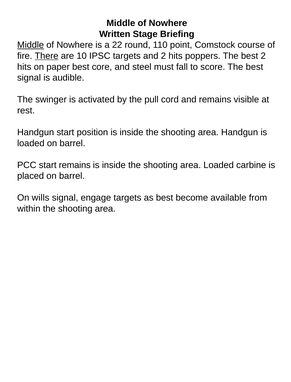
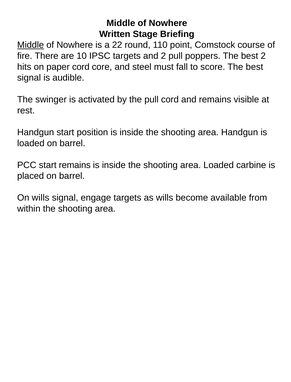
There underline: present -> none (47, 56)
and 2 hits: hits -> pull (176, 56)
paper best: best -> cord (81, 67)
as best: best -> wills (165, 198)
